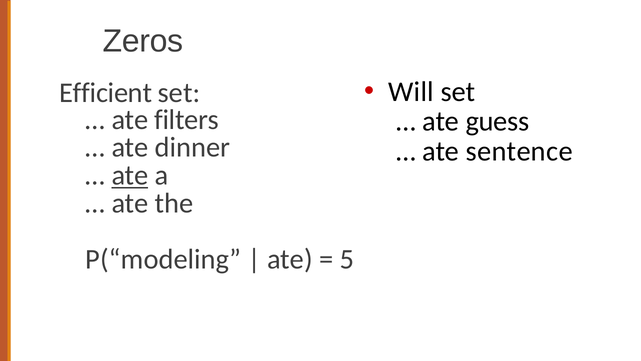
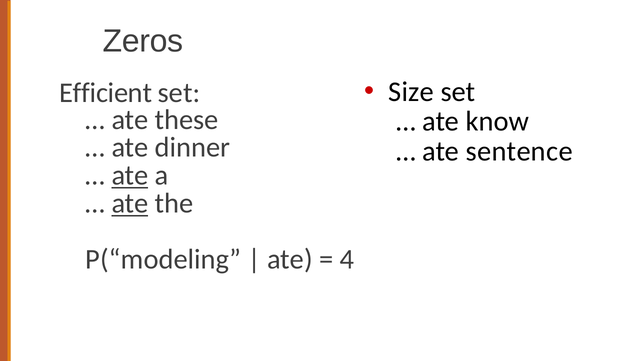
Will: Will -> Size (411, 92)
filters: filters -> these (187, 119)
guess: guess -> know (497, 121)
ate underline: none -> present (130, 203)
5: 5 -> 4 (347, 259)
